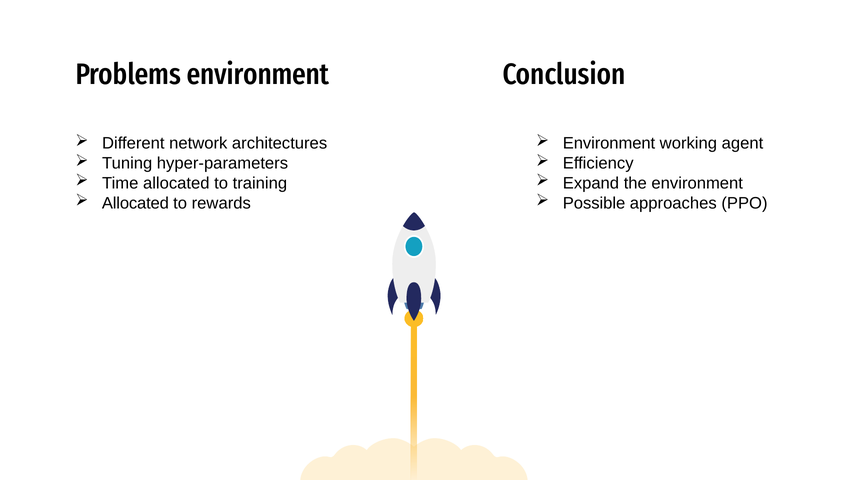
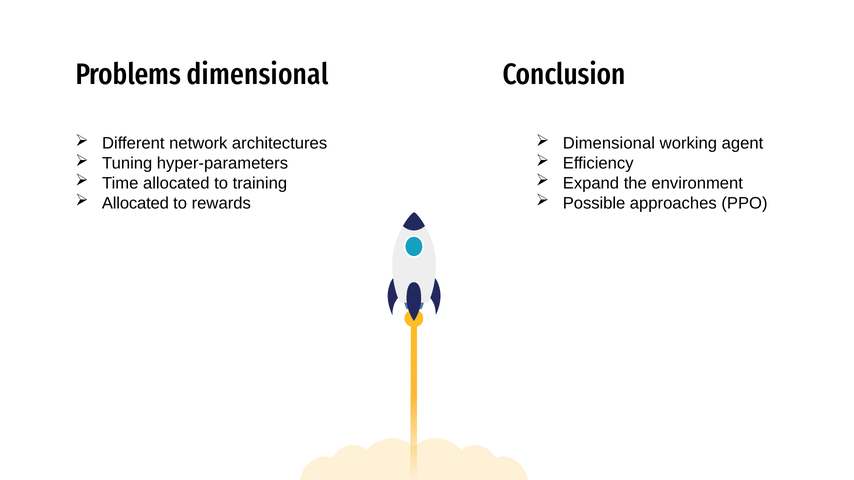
Problems environment: environment -> dimensional (258, 75)
Environment: Environment -> Dimensional (609, 143)
